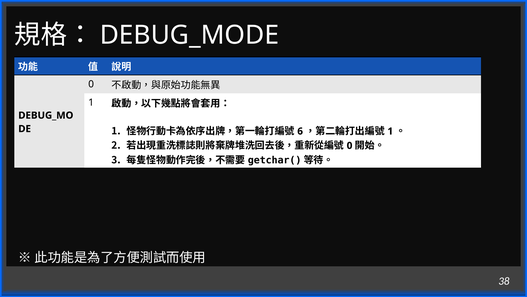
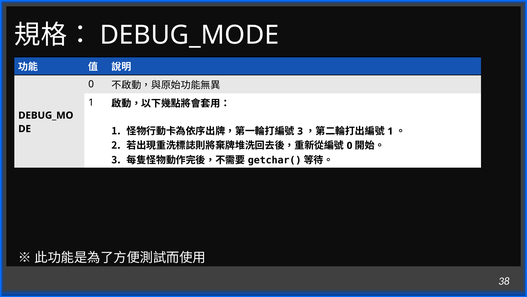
6: 6 -> 3 (300, 131)
